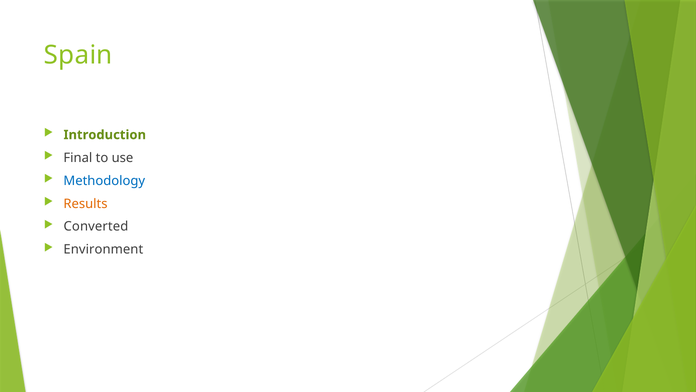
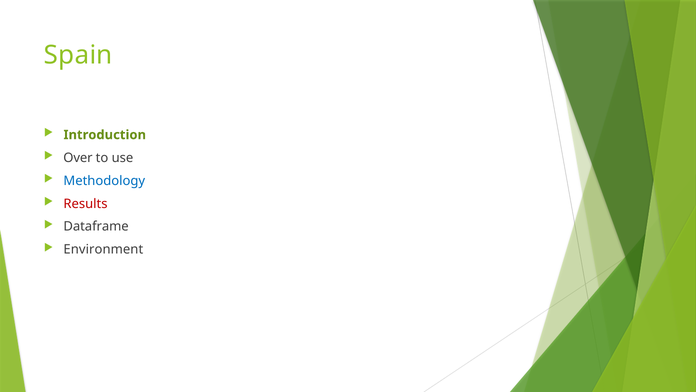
Final: Final -> Over (78, 158)
Results colour: orange -> red (85, 203)
Converted: Converted -> Dataframe (96, 226)
